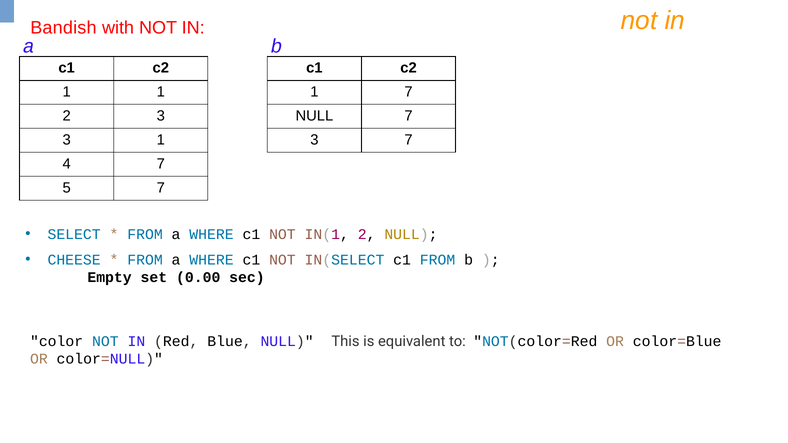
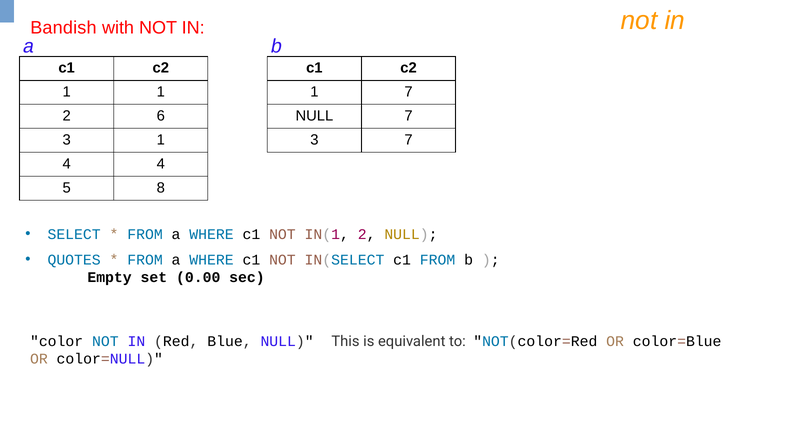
2 3: 3 -> 6 (161, 116)
4 7: 7 -> 4 (161, 164)
5 7: 7 -> 8 (161, 188)
CHEESE: CHEESE -> QUOTES (74, 260)
